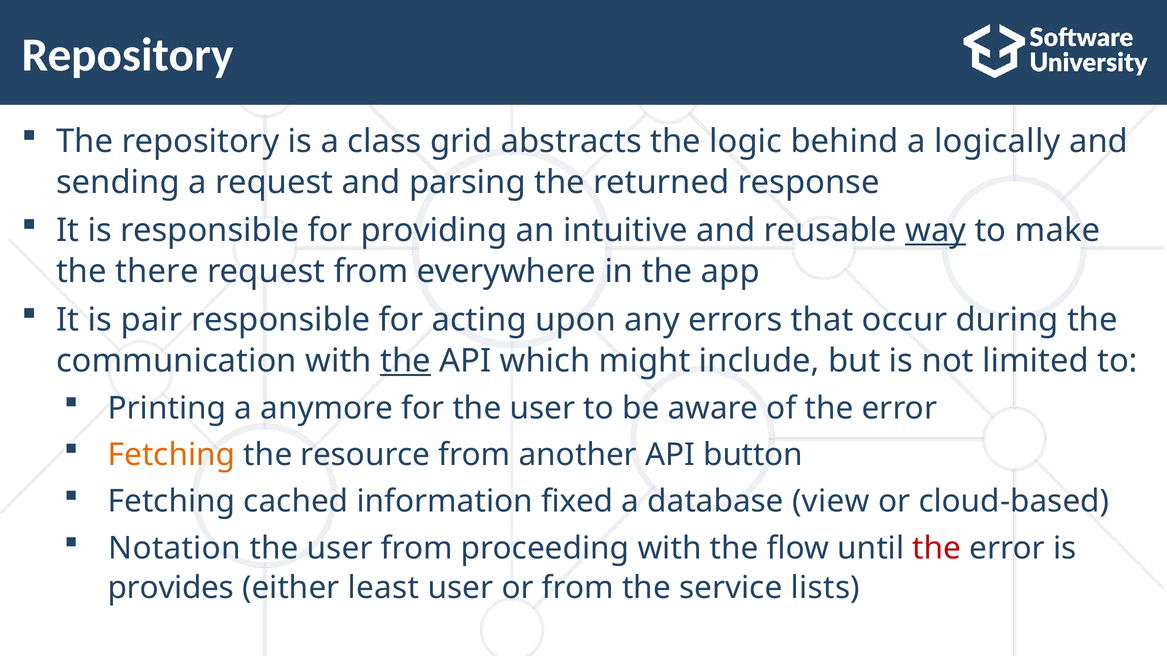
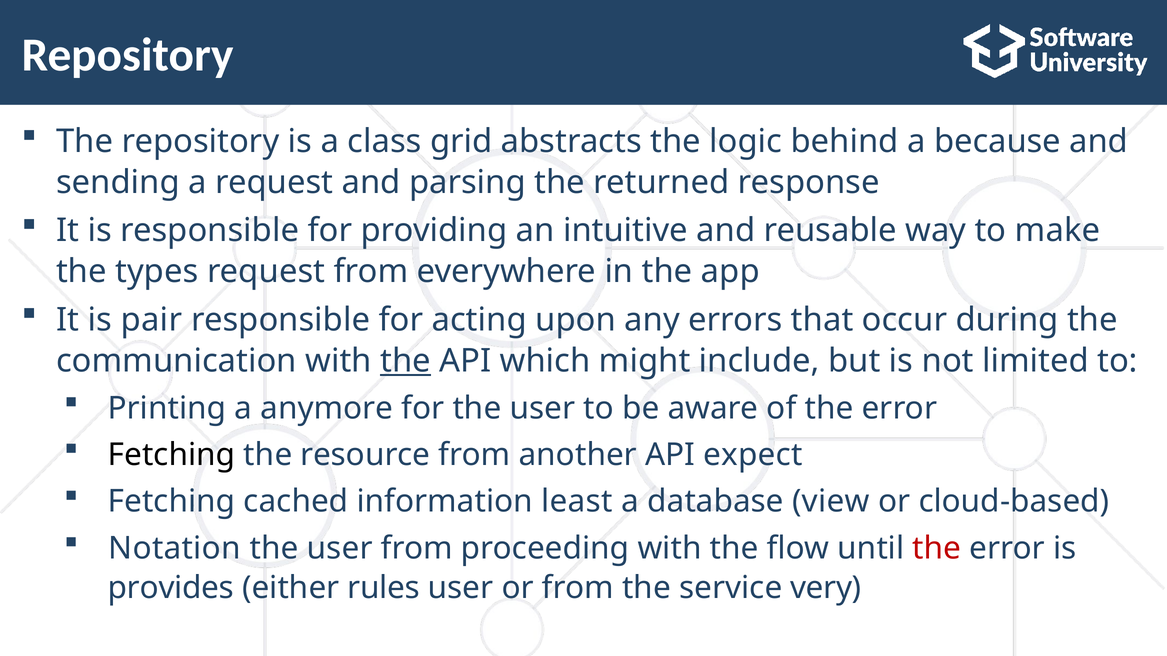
logically: logically -> because (998, 142)
way underline: present -> none (936, 231)
there: there -> types (157, 272)
Fetching colour: orange -> black (172, 455)
button: button -> expect (753, 455)
fixed: fixed -> least (577, 502)
least: least -> rules (384, 588)
lists: lists -> very (826, 588)
